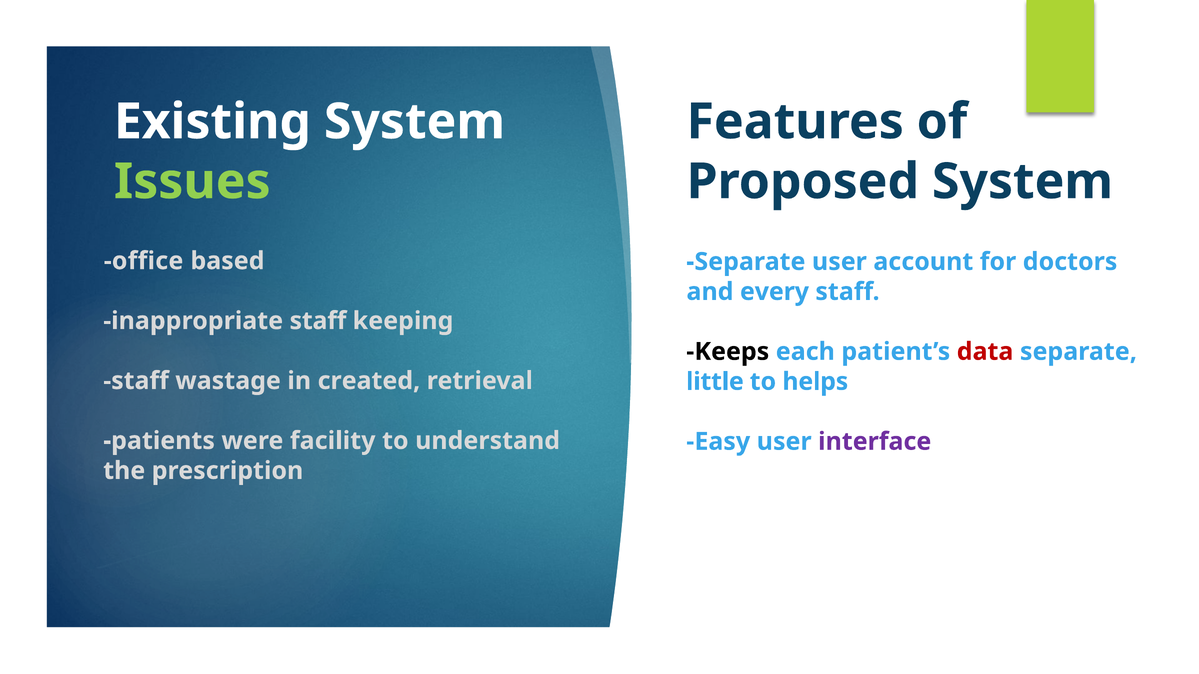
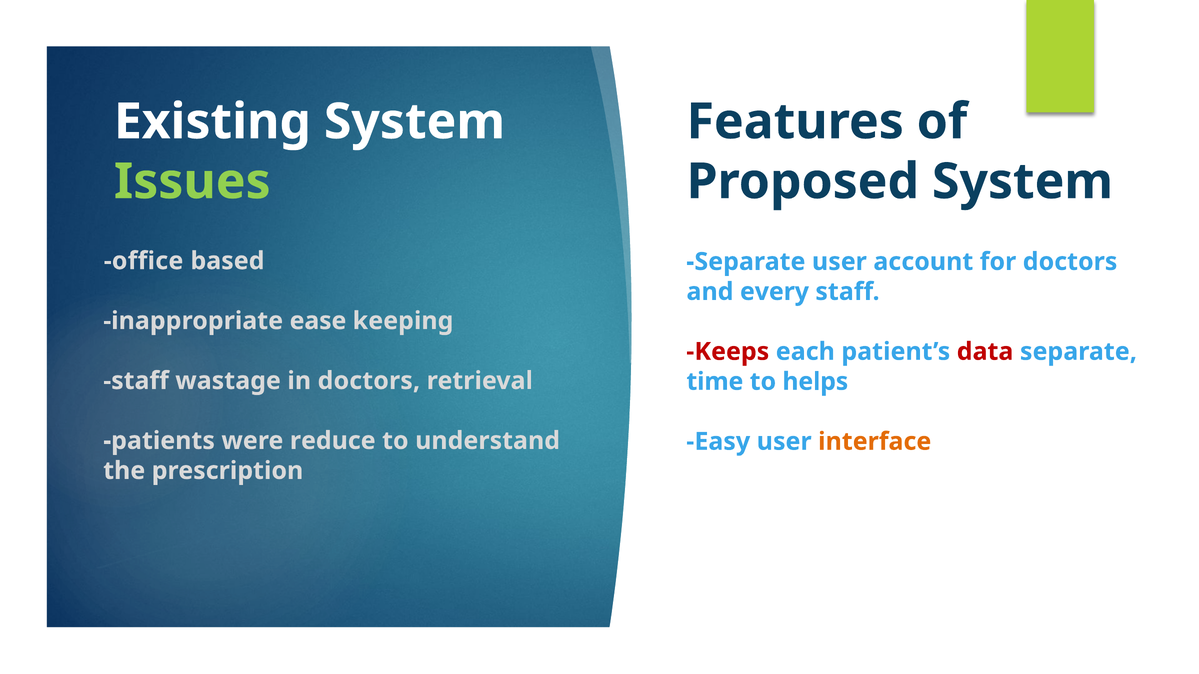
inappropriate staff: staff -> ease (318, 321)
Keeps colour: black -> red (728, 352)
in created: created -> doctors (369, 381)
little: little -> time (715, 382)
facility: facility -> reduce (333, 441)
interface colour: purple -> orange (875, 442)
